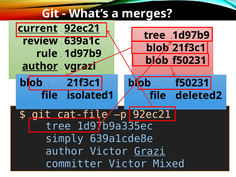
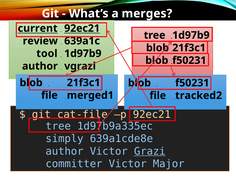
rule: rule -> tool (47, 54)
author underline: present -> none (40, 66)
isolated1: isolated1 -> merged1 (90, 95)
deleted2: deleted2 -> tracked2 (199, 96)
Mixed: Mixed -> Major (169, 164)
